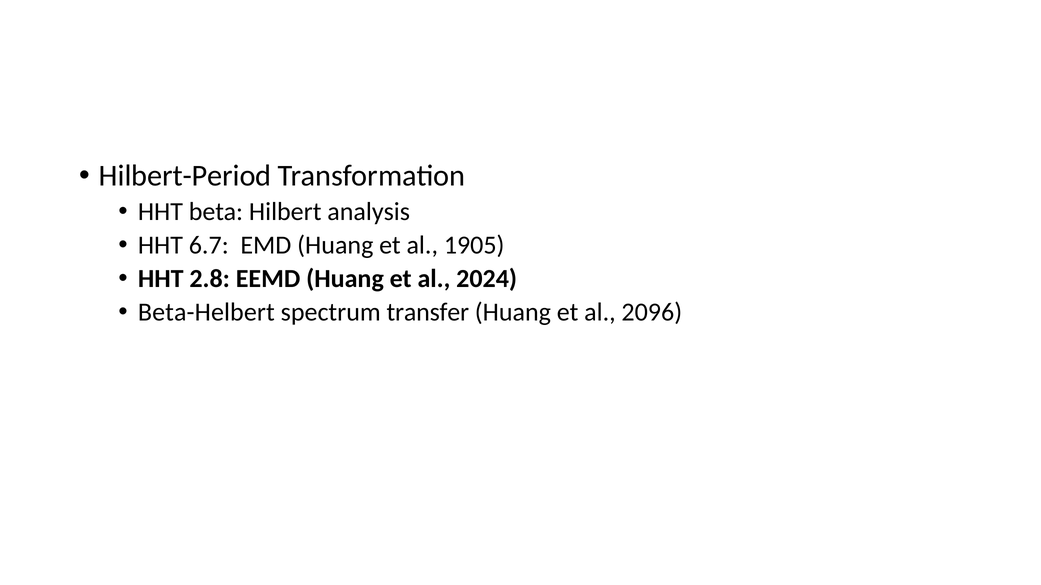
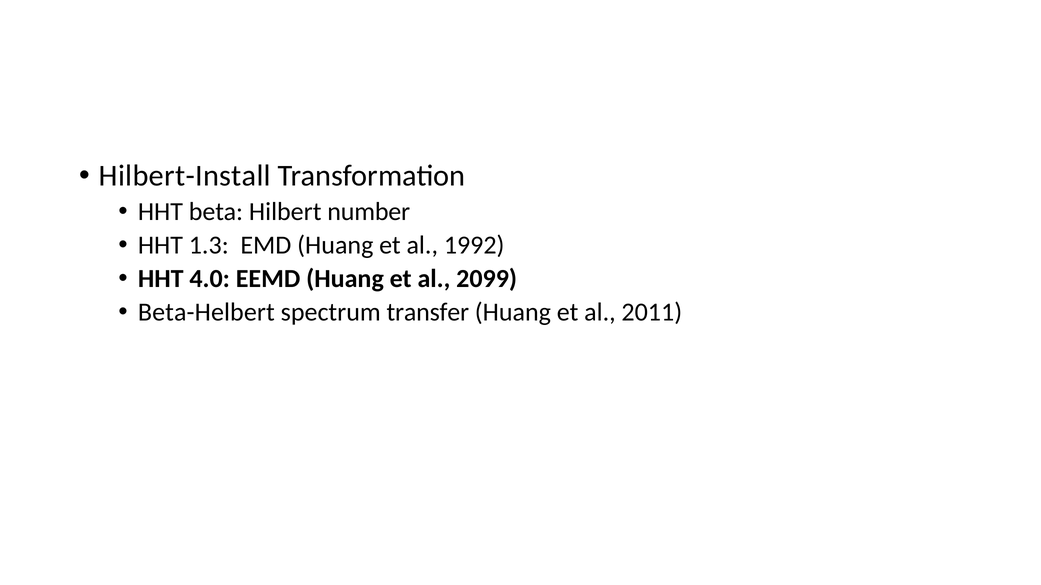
Hilbert-Period: Hilbert-Period -> Hilbert-Install (185, 176)
analysis: analysis -> number (369, 212)
6.7: 6.7 -> 1.3 (209, 245)
1905: 1905 -> 1992 (474, 245)
2.8: 2.8 -> 4.0 (210, 279)
2024: 2024 -> 2099 (487, 279)
2096: 2096 -> 2011 (652, 312)
